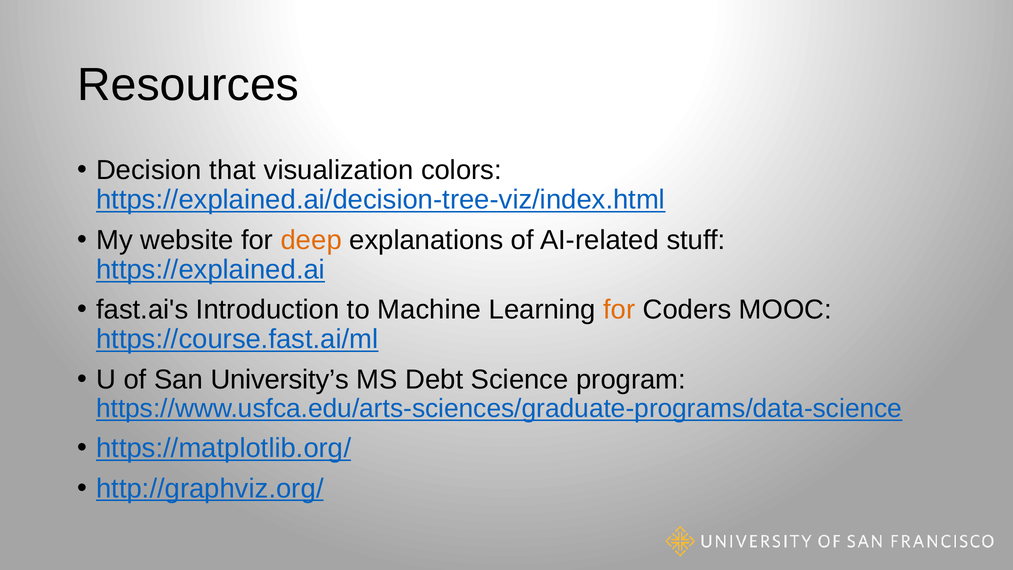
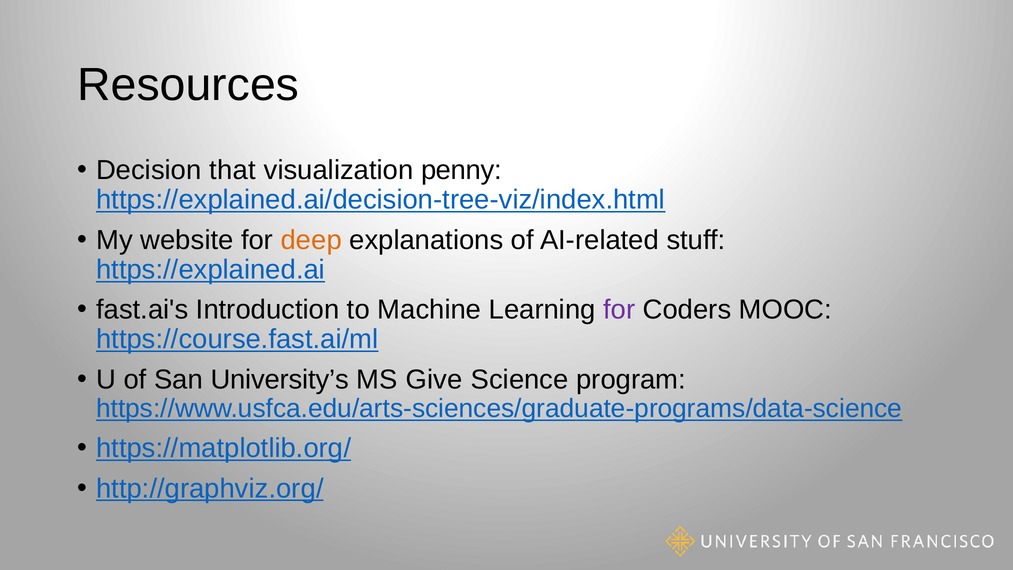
colors: colors -> penny (462, 170)
for colour: orange -> purple (619, 310)
Debt: Debt -> Give (434, 379)
